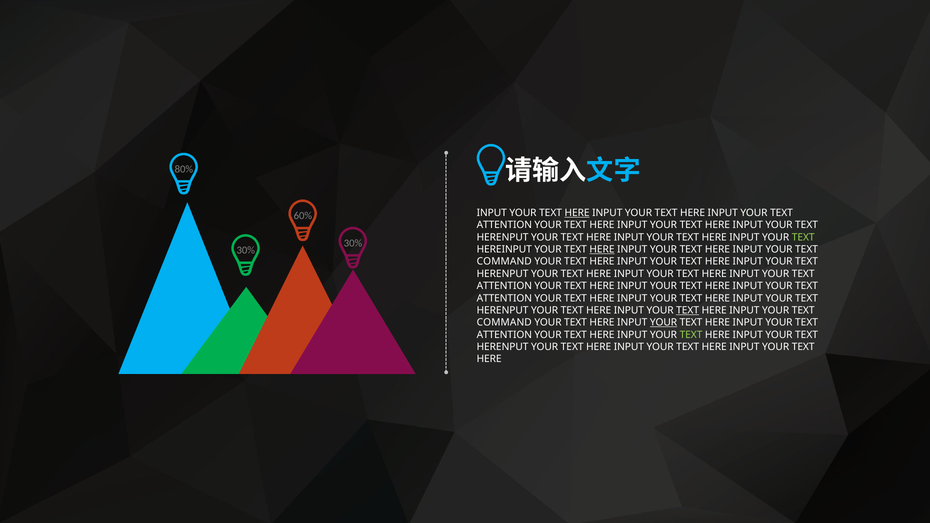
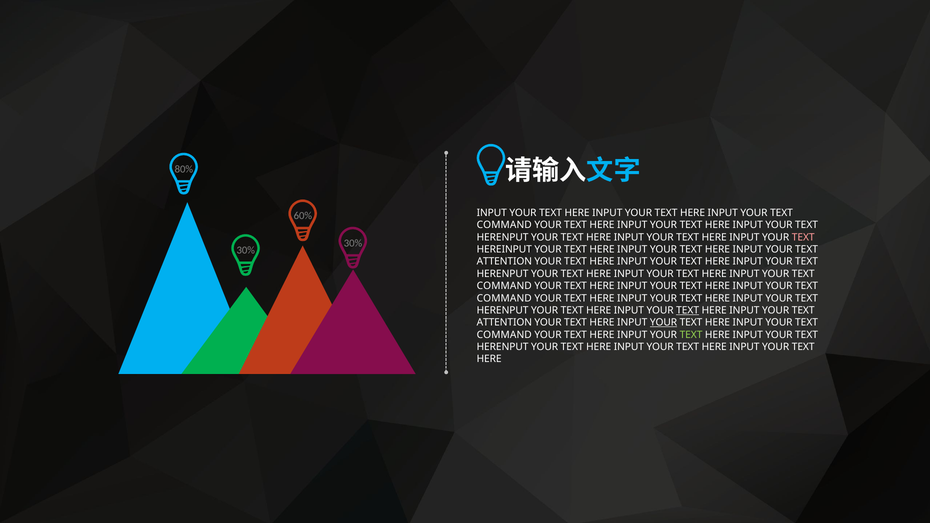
HERE underline: present -> none (577, 213)
ATTENTION: ATTENTION -> COMMAND (504, 225)
TEXT colour: light green -> pink (803, 237)
HERE underline: present -> none (602, 249)
COMMAND: COMMAND -> ATTENTION (504, 262)
ATTENTION: ATTENTION -> COMMAND (504, 286)
ATTENTION: ATTENTION -> COMMAND (504, 298)
COMMAND: COMMAND -> ATTENTION (504, 323)
ATTENTION: ATTENTION -> COMMAND (504, 335)
